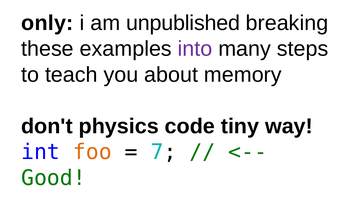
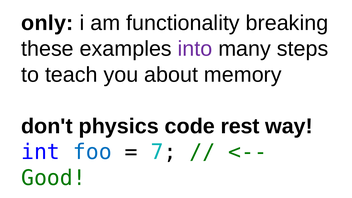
unpublished: unpublished -> functionality (183, 23)
tiny: tiny -> rest (240, 126)
foo colour: orange -> blue (92, 152)
